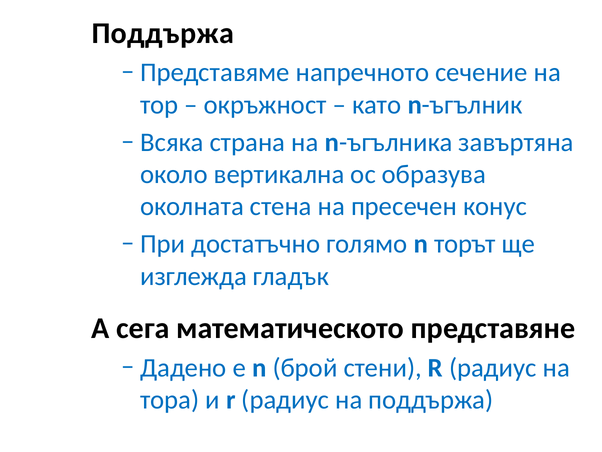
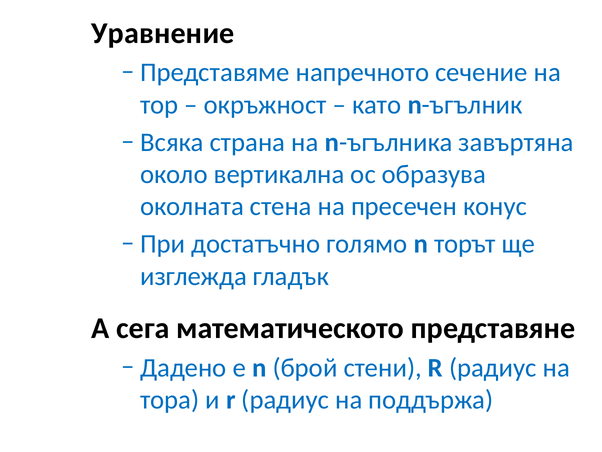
Поддържа: Поддържа -> Уравнение (163, 33)
